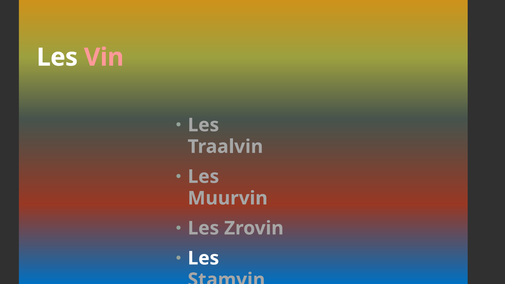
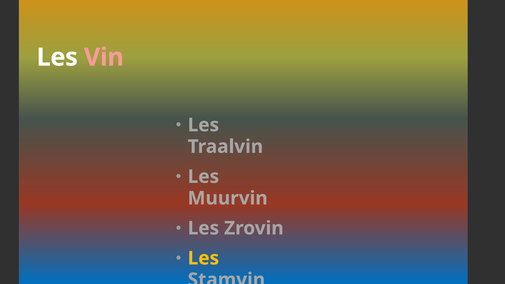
Les colour: white -> yellow (203, 258)
